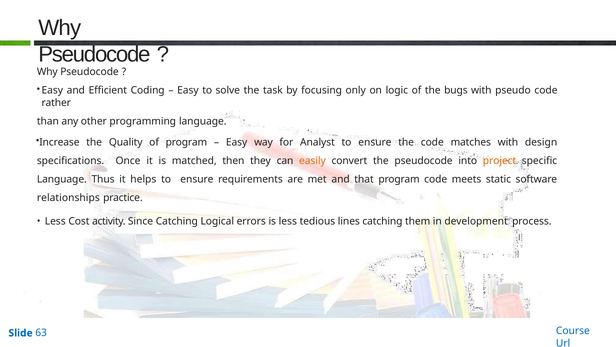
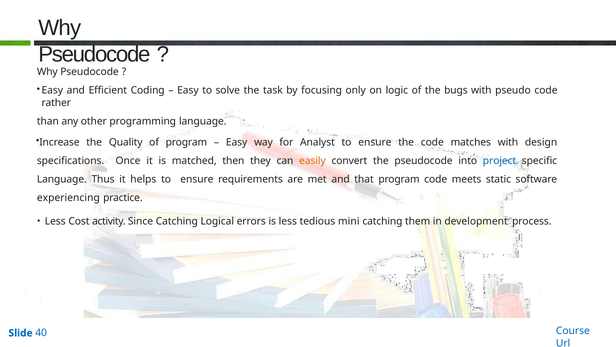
project colour: orange -> blue (500, 161)
relationships: relationships -> experiencing (68, 198)
lines: lines -> mini (349, 221)
63: 63 -> 40 (41, 333)
